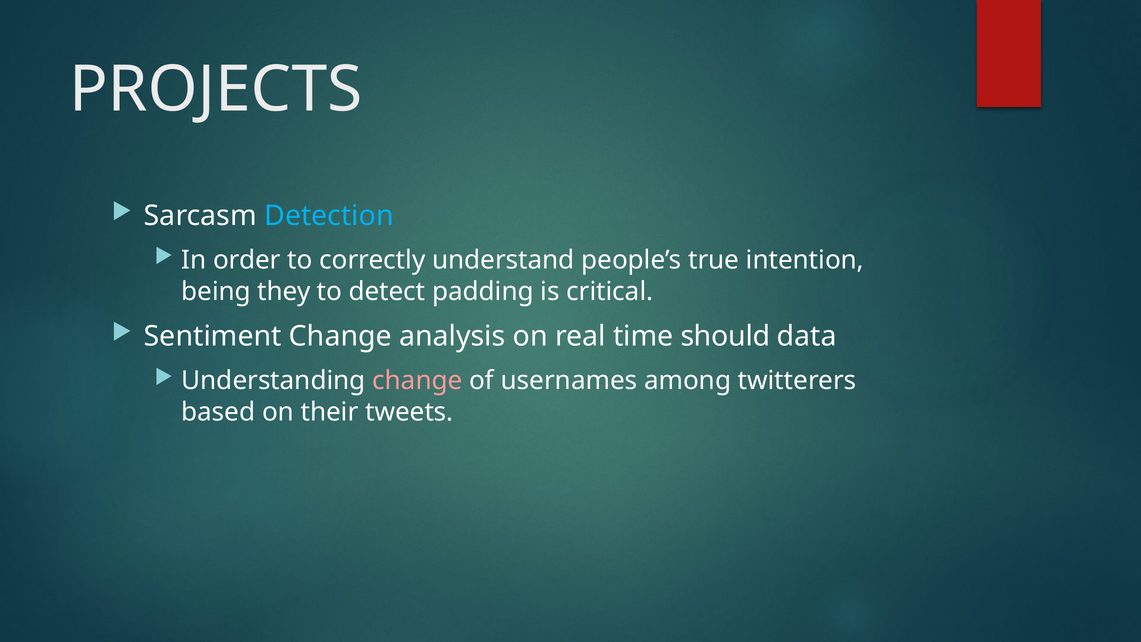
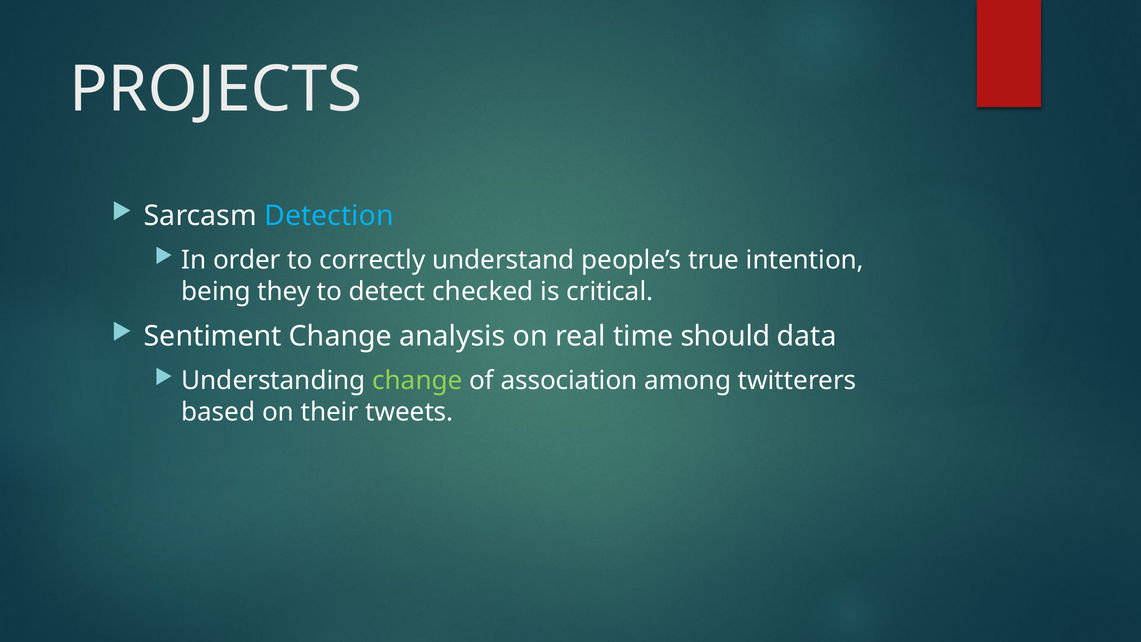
padding: padding -> checked (483, 291)
change colour: pink -> light green (417, 381)
usernames: usernames -> association (569, 381)
